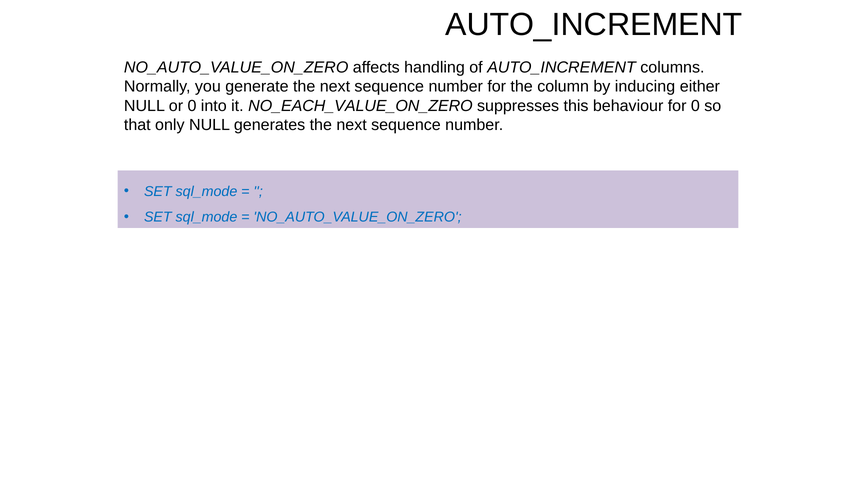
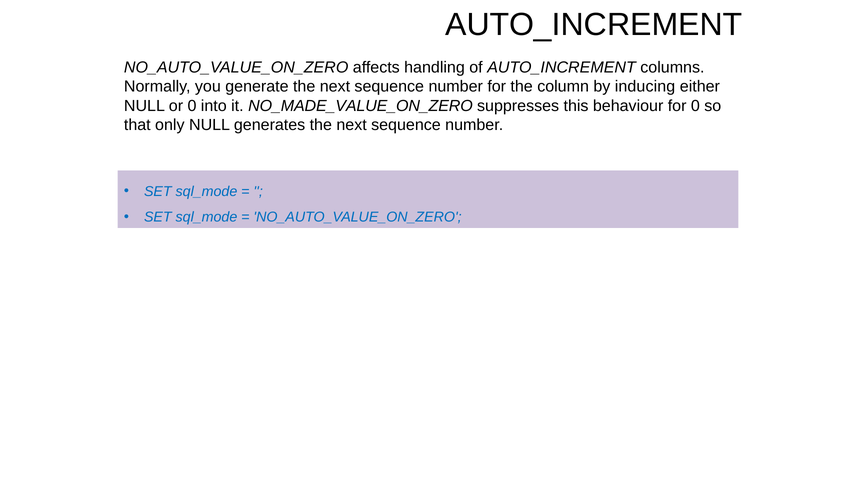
NO_EACH_VALUE_ON_ZERO: NO_EACH_VALUE_ON_ZERO -> NO_MADE_VALUE_ON_ZERO (360, 106)
